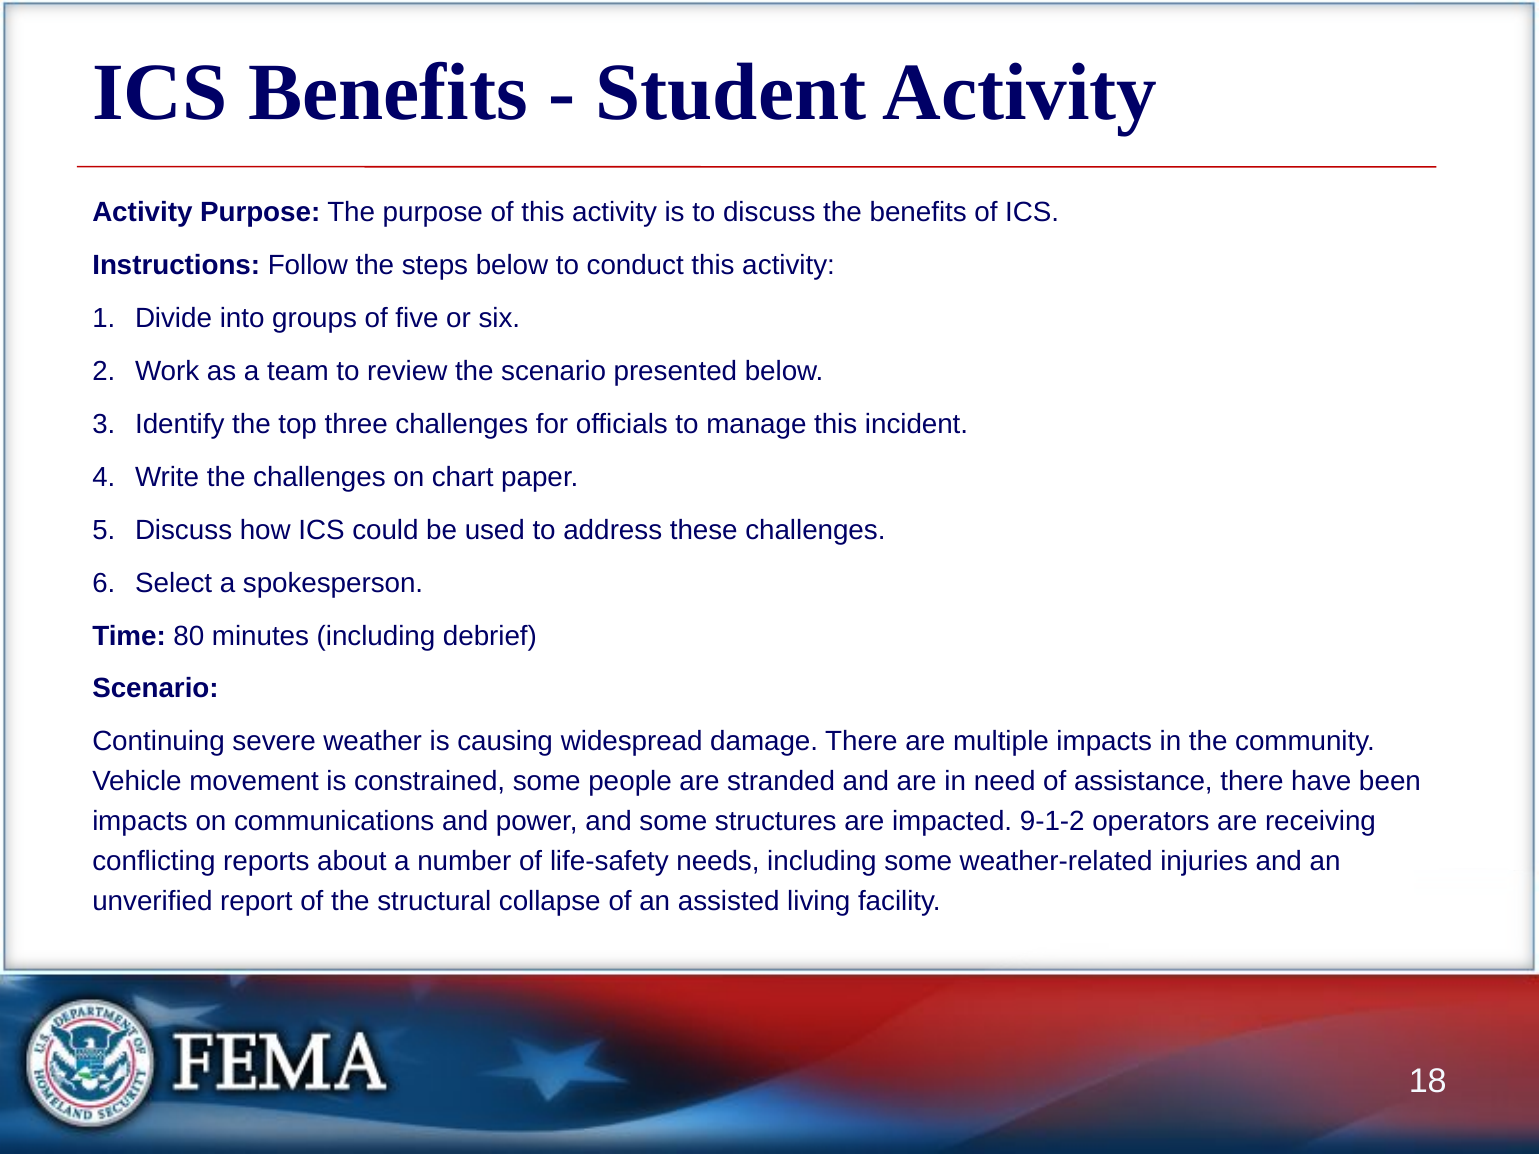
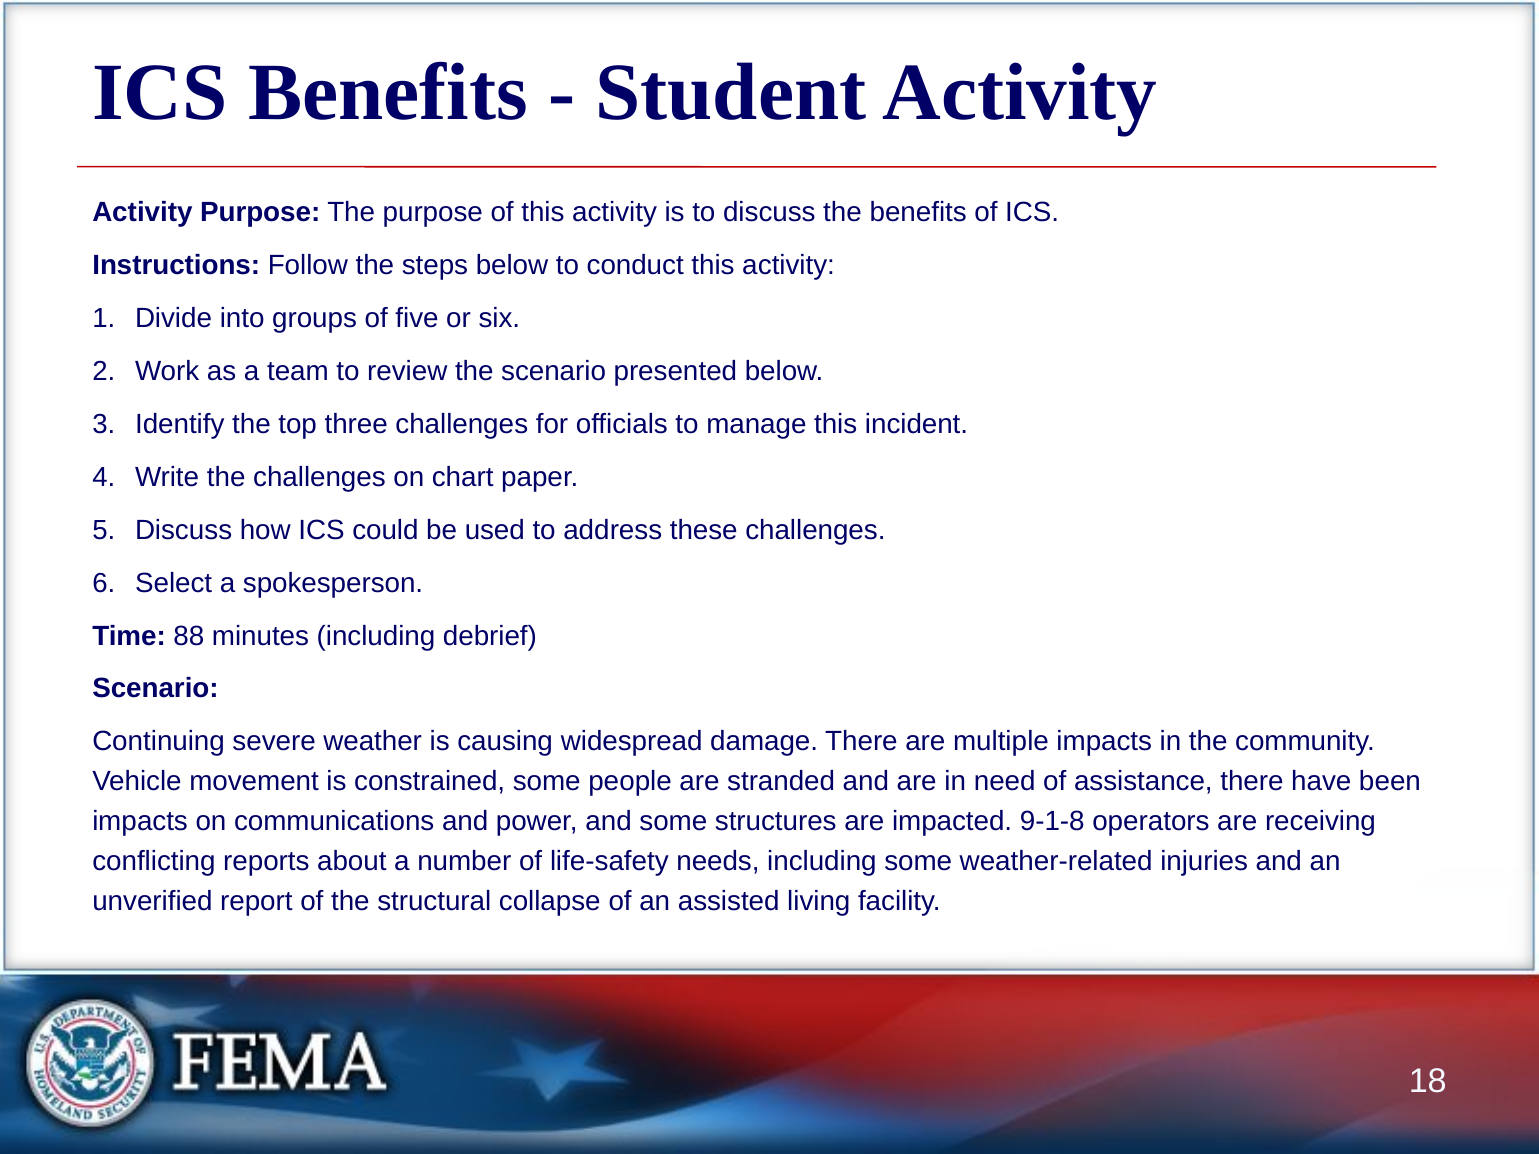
80: 80 -> 88 (189, 636)
9-1-2: 9-1-2 -> 9-1-8 (1052, 822)
